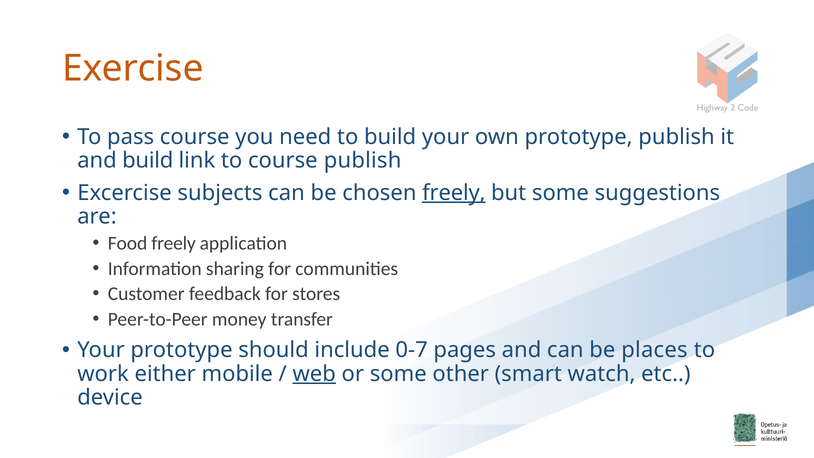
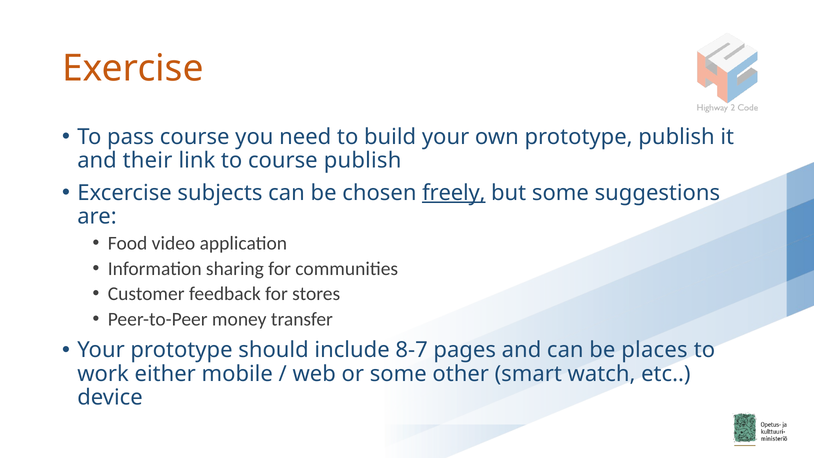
and build: build -> their (148, 160)
Food freely: freely -> video (173, 243)
0-7: 0-7 -> 8-7 (412, 350)
web underline: present -> none (314, 374)
